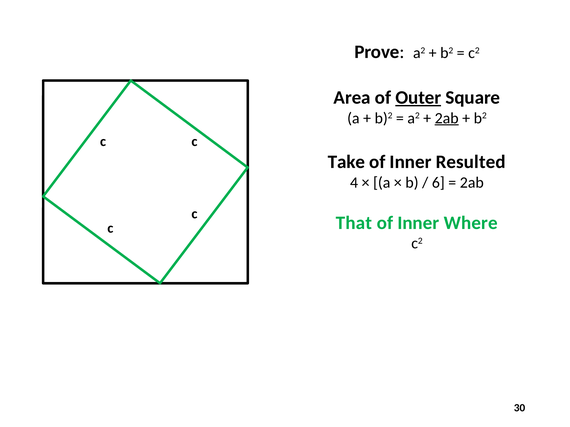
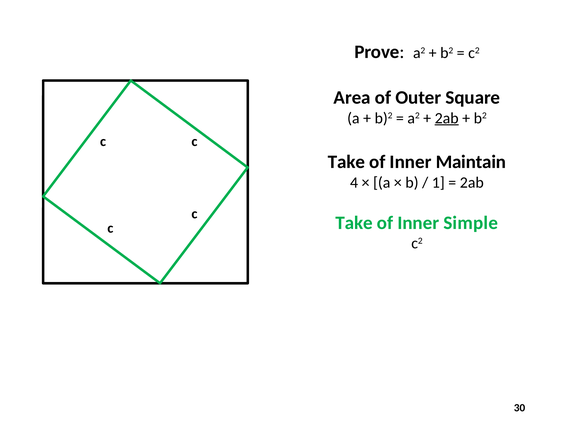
Outer underline: present -> none (418, 98)
Resulted: Resulted -> Maintain (471, 162)
6: 6 -> 1 (438, 183)
That: That -> Take (354, 223)
Where: Where -> Simple (471, 223)
